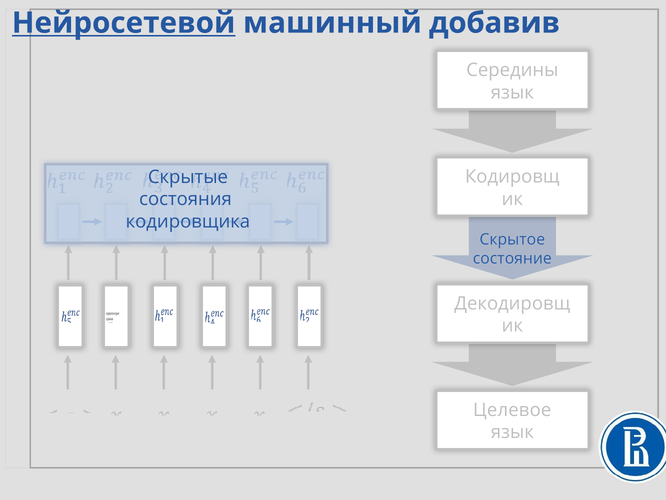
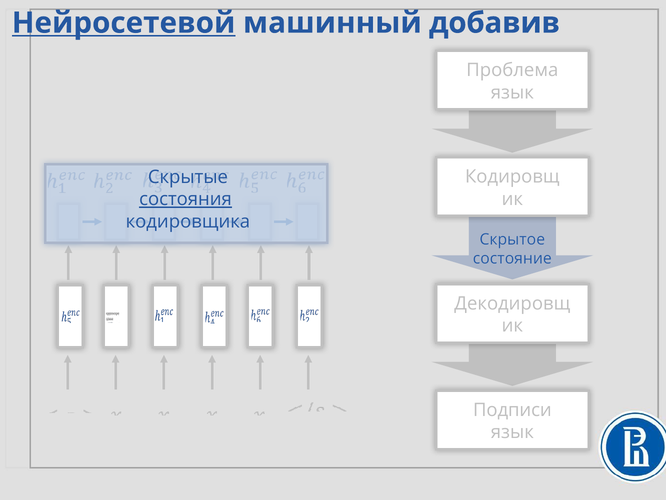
Середины: Середины -> Проблема (512, 70)
состояния underline: none -> present (185, 199)
Целевое: Целевое -> Подписи (512, 410)
